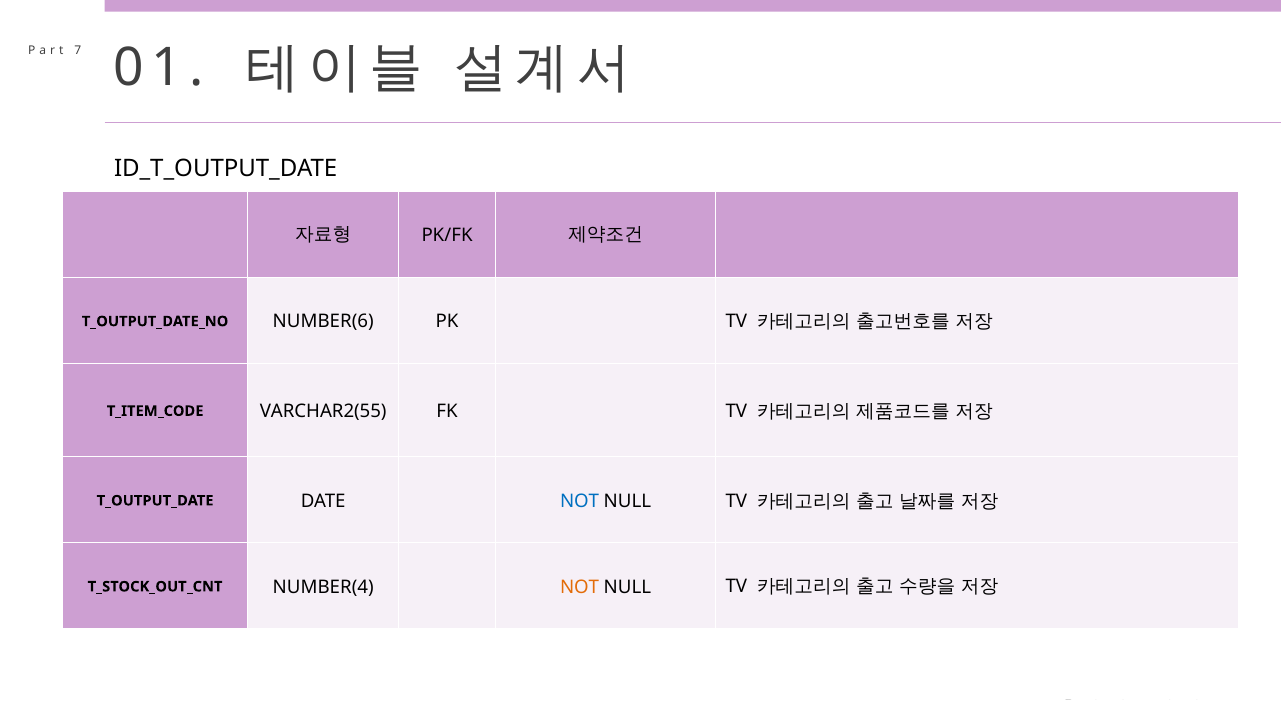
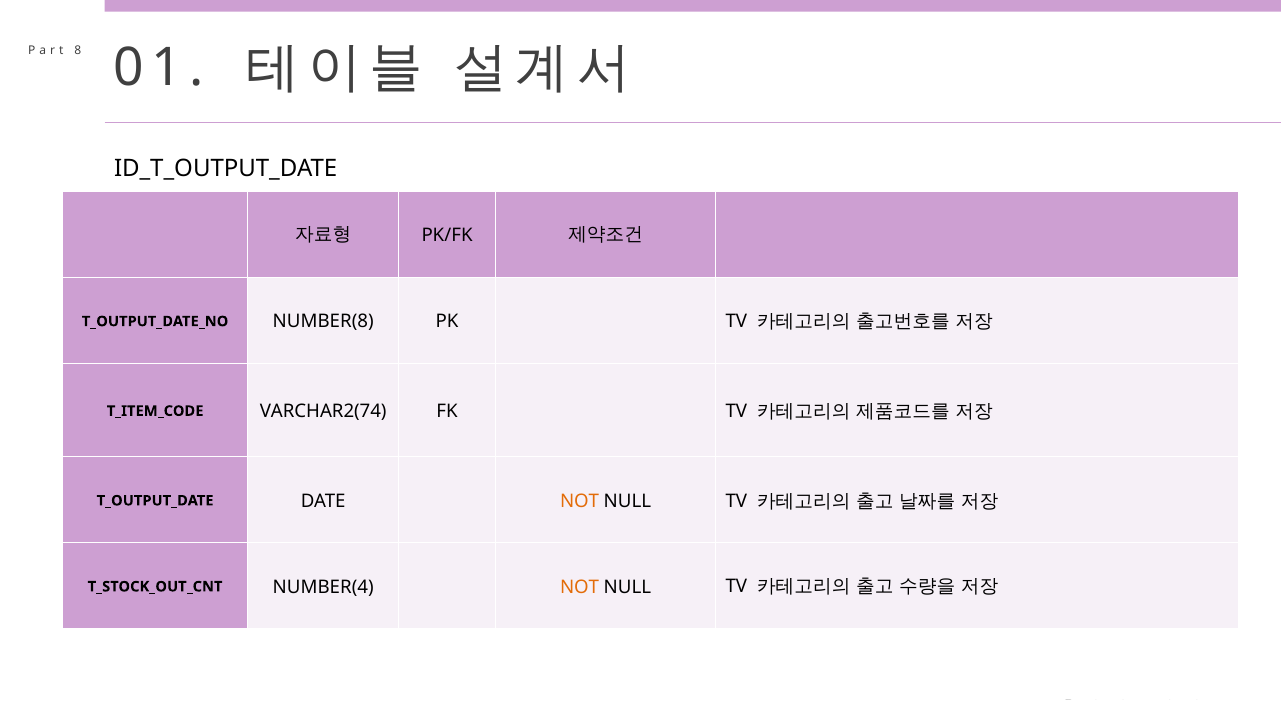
7: 7 -> 8 (78, 51)
NUMBER(6: NUMBER(6 -> NUMBER(8 (323, 321)
VARCHAR2(55: VARCHAR2(55 -> VARCHAR2(74 (323, 411)
NOT colour: blue -> orange (580, 501)
